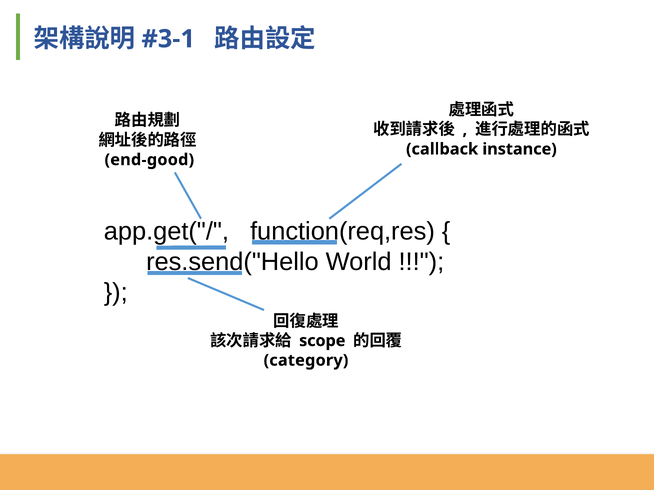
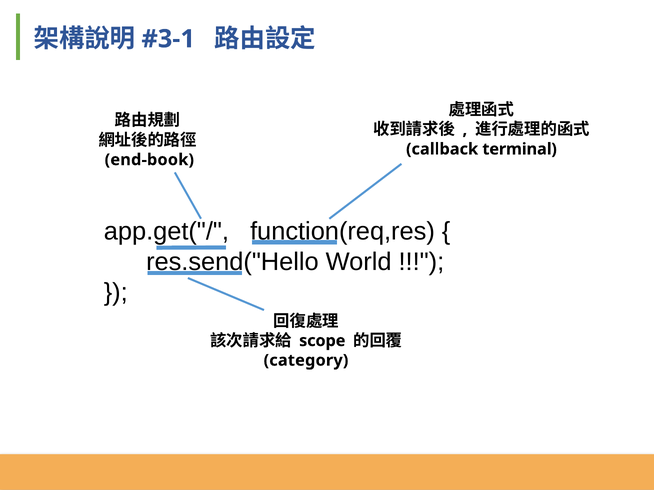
instance: instance -> terminal (520, 149)
end-good: end-good -> end-book (149, 160)
